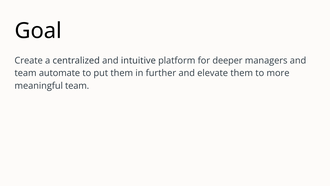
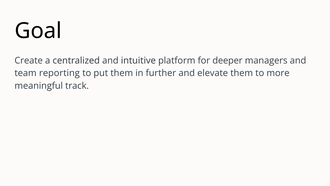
automate: automate -> reporting (59, 73)
meaningful team: team -> track (77, 86)
